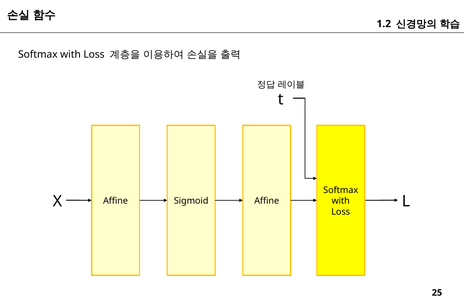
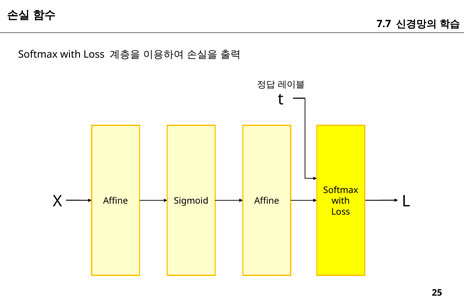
1.2: 1.2 -> 7.7 (384, 24)
